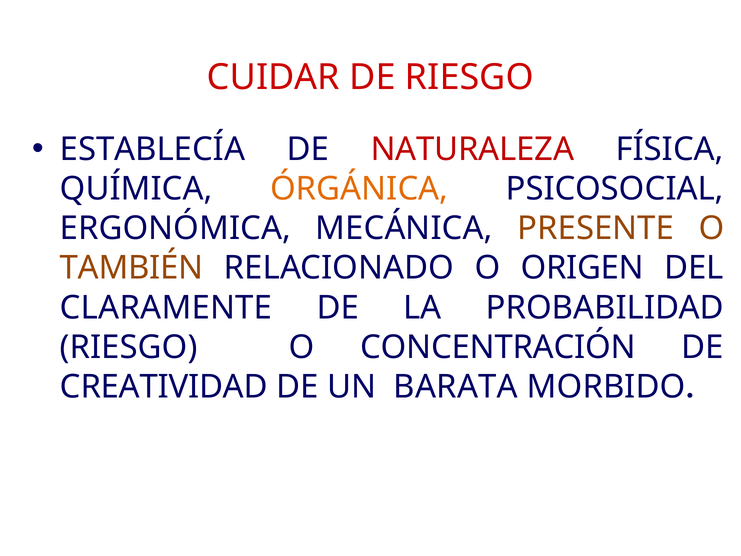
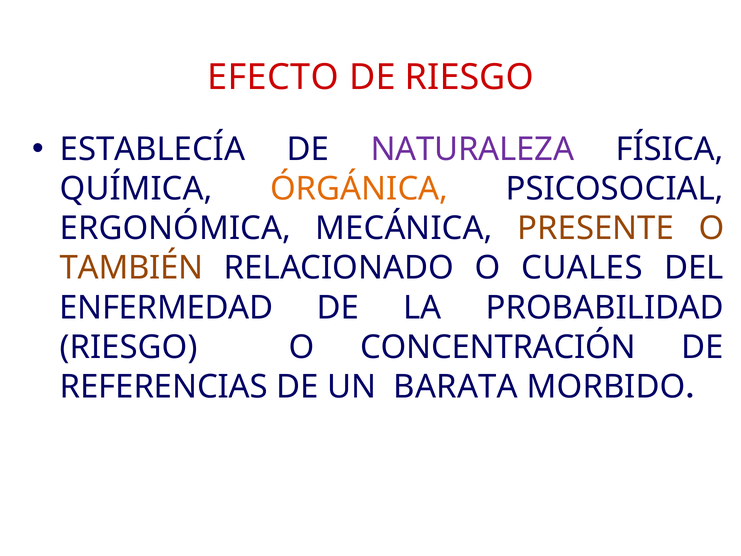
CUIDAR: CUIDAR -> EFECTO (273, 77)
NATURALEZA colour: red -> purple (472, 149)
ORIGEN: ORIGEN -> CUALES (582, 268)
CLARAMENTE: CLARAMENTE -> ENFERMEDAD (166, 308)
CREATIVIDAD: CREATIVIDAD -> REFERENCIAS (164, 387)
